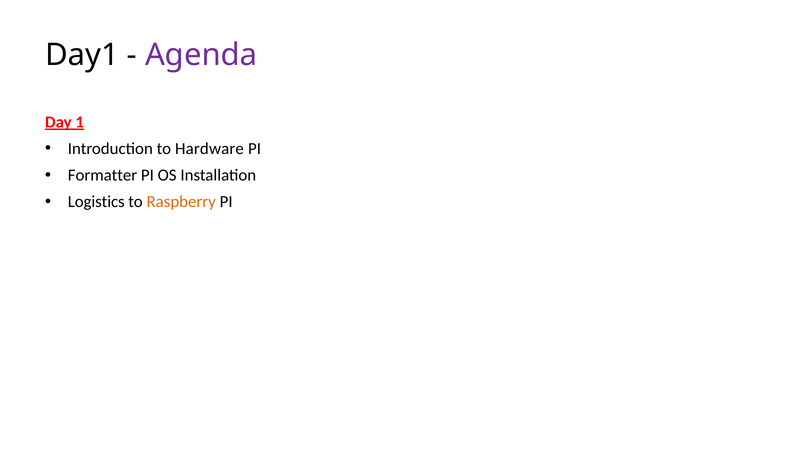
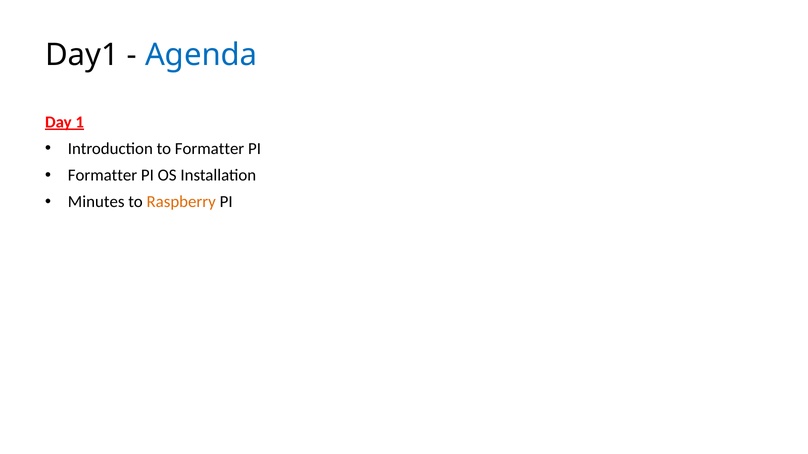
Agenda colour: purple -> blue (201, 55)
to Hardware: Hardware -> Formatter (210, 149)
Logistics: Logistics -> Minutes (96, 202)
